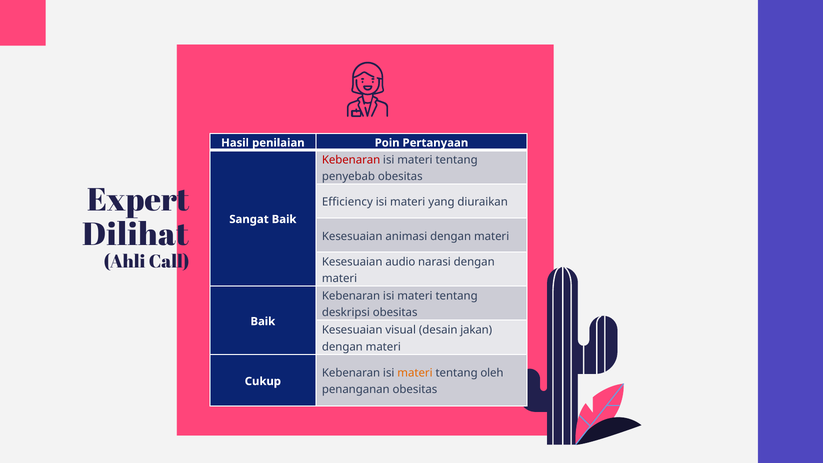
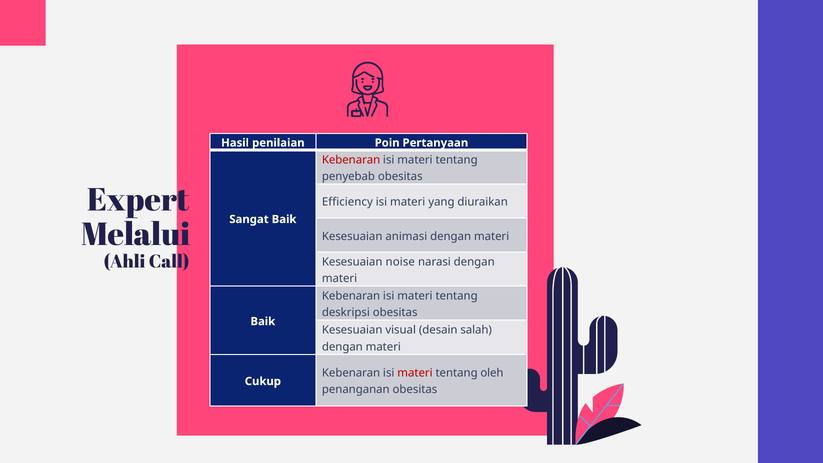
Dilihat: Dilihat -> Melalui (136, 235)
audio: audio -> noise (400, 262)
jakan: jakan -> salah (476, 330)
materi colour: orange -> red (415, 373)
